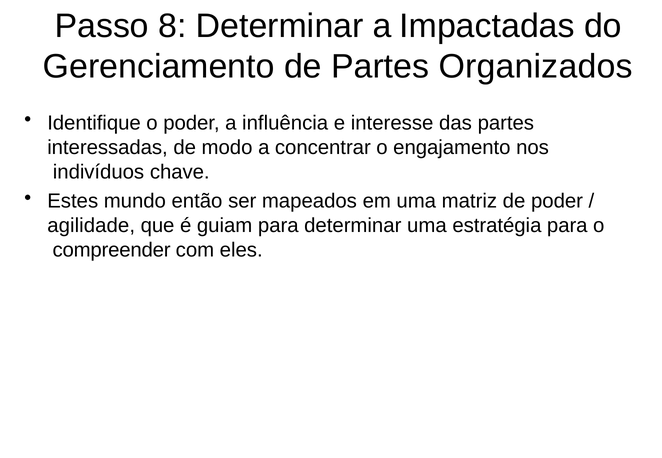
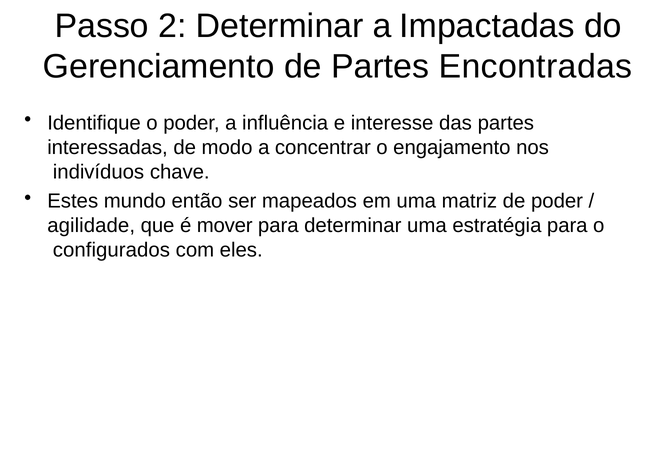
8: 8 -> 2 (172, 26)
Organizados: Organizados -> Encontradas (536, 67)
guiam: guiam -> mover (225, 226)
compreender: compreender -> configurados (111, 250)
